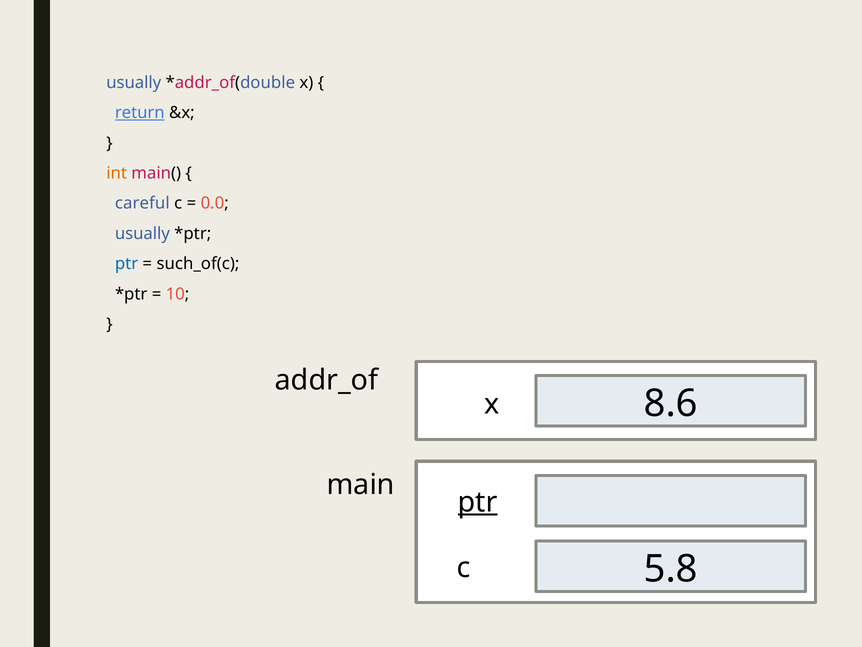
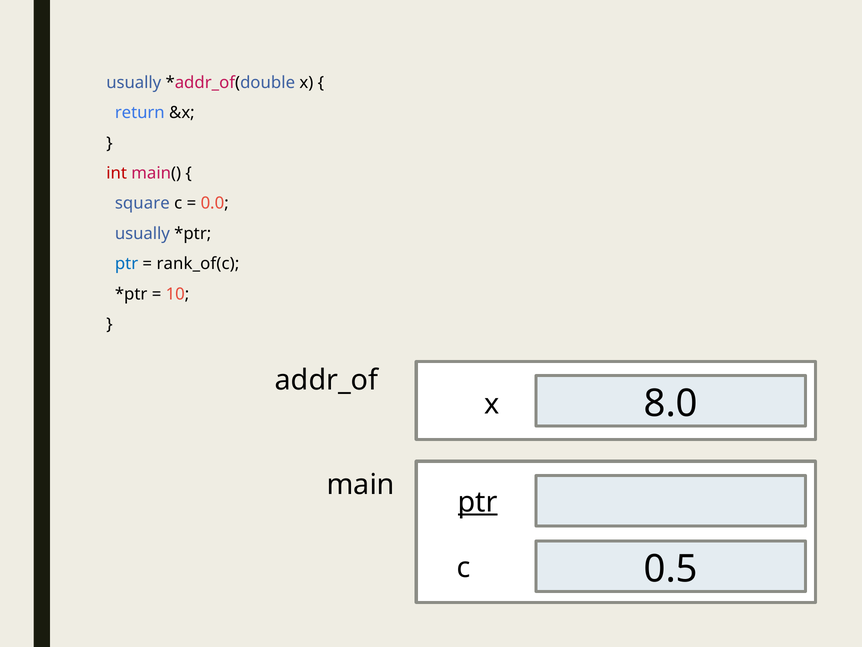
return underline: present -> none (140, 113)
int colour: orange -> red (117, 173)
careful: careful -> square (142, 203)
such_of(c: such_of(c -> rank_of(c (198, 264)
8.6: 8.6 -> 8.0 (671, 403)
5.8: 5.8 -> 0.5 (671, 568)
